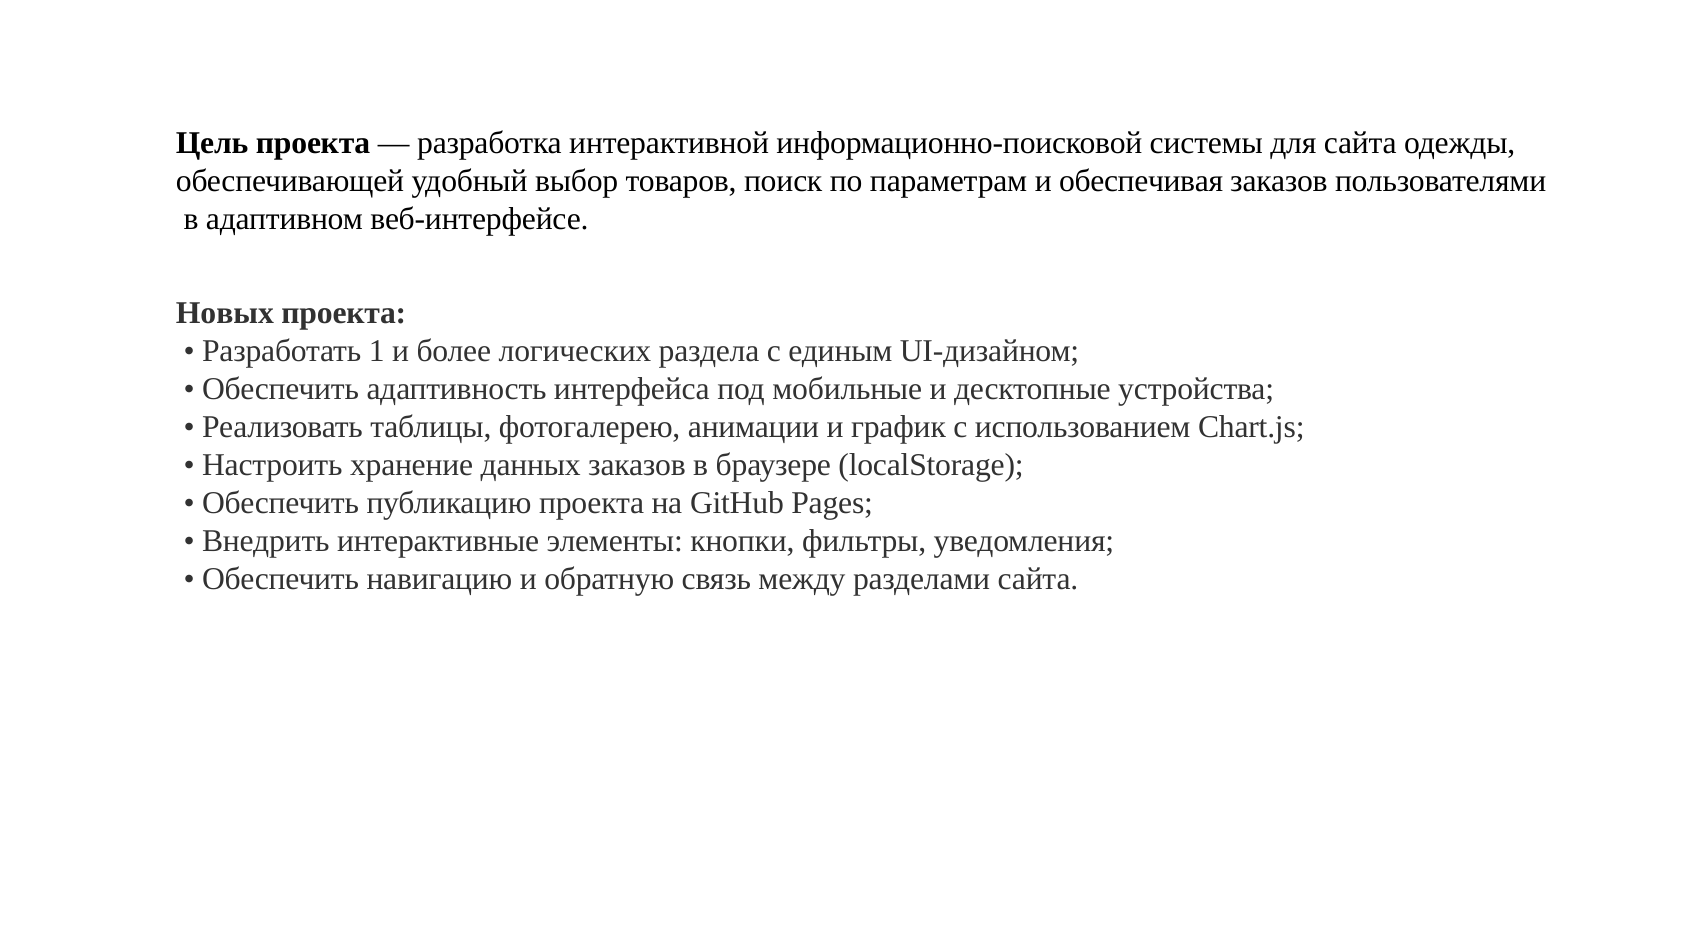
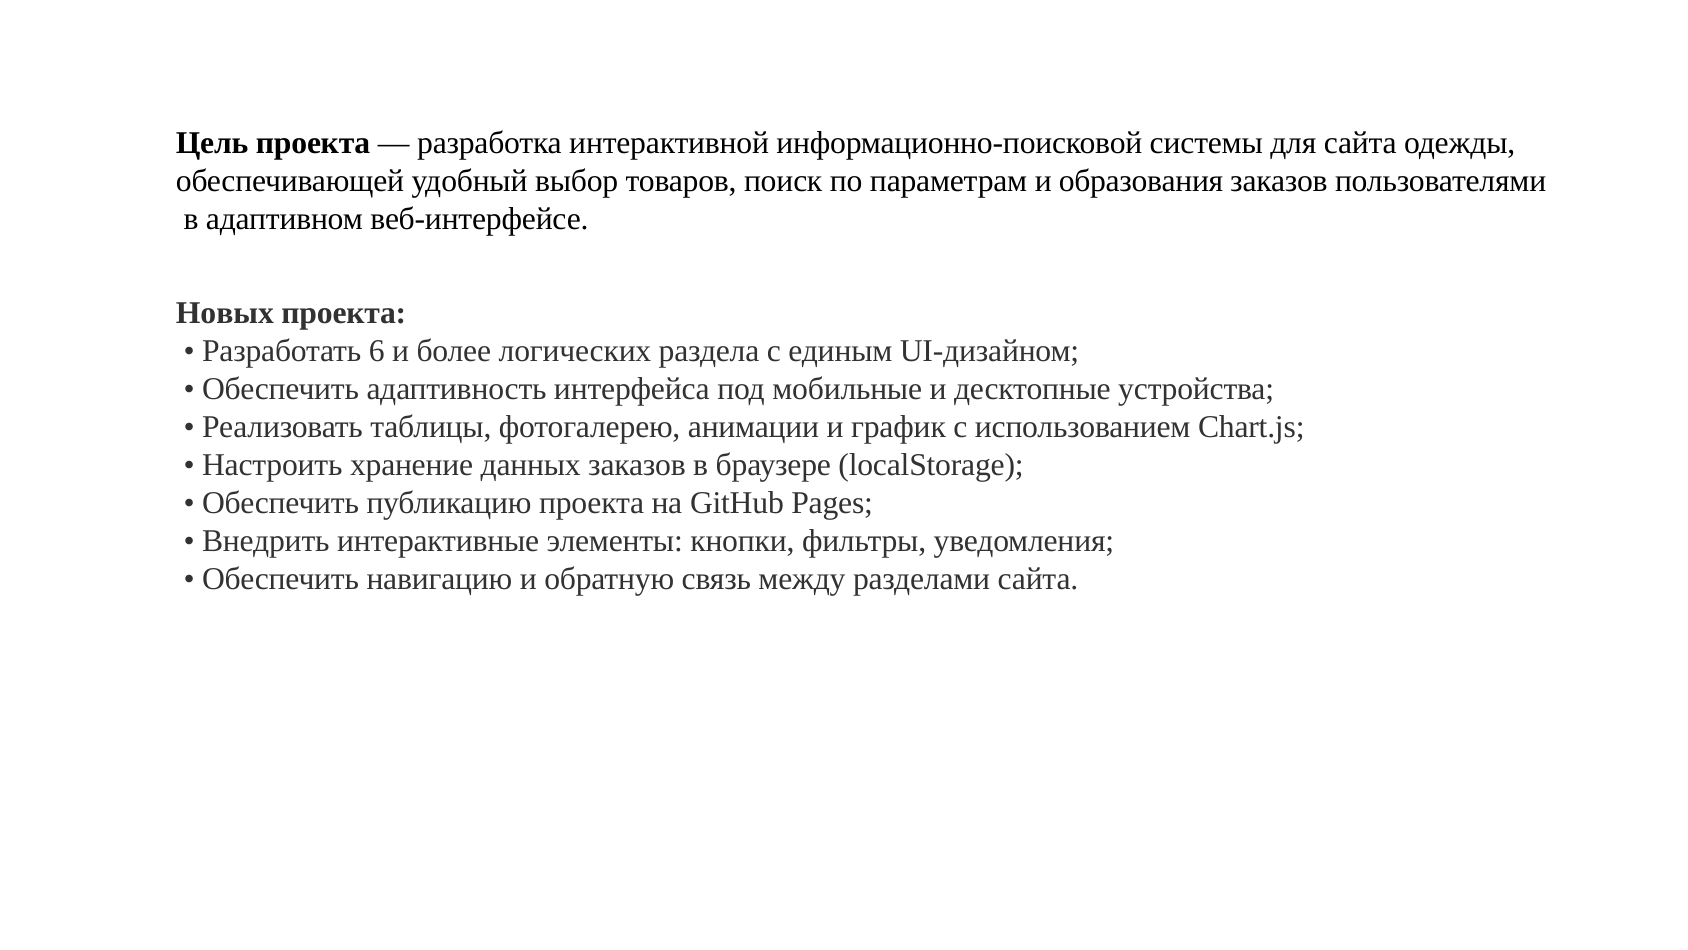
обеспечивая: обеспечивая -> образования (1141, 181)
1: 1 -> 6 (377, 350)
